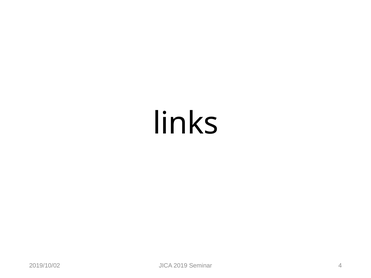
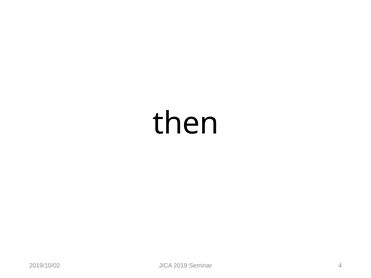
links: links -> then (186, 124)
